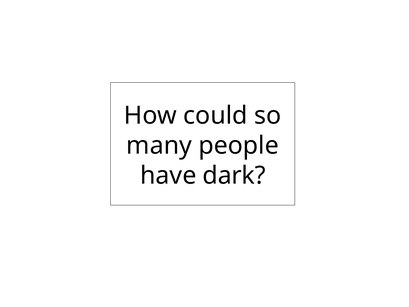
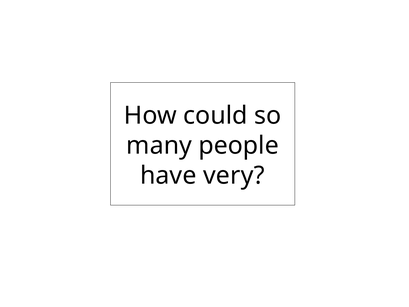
dark: dark -> very (234, 175)
